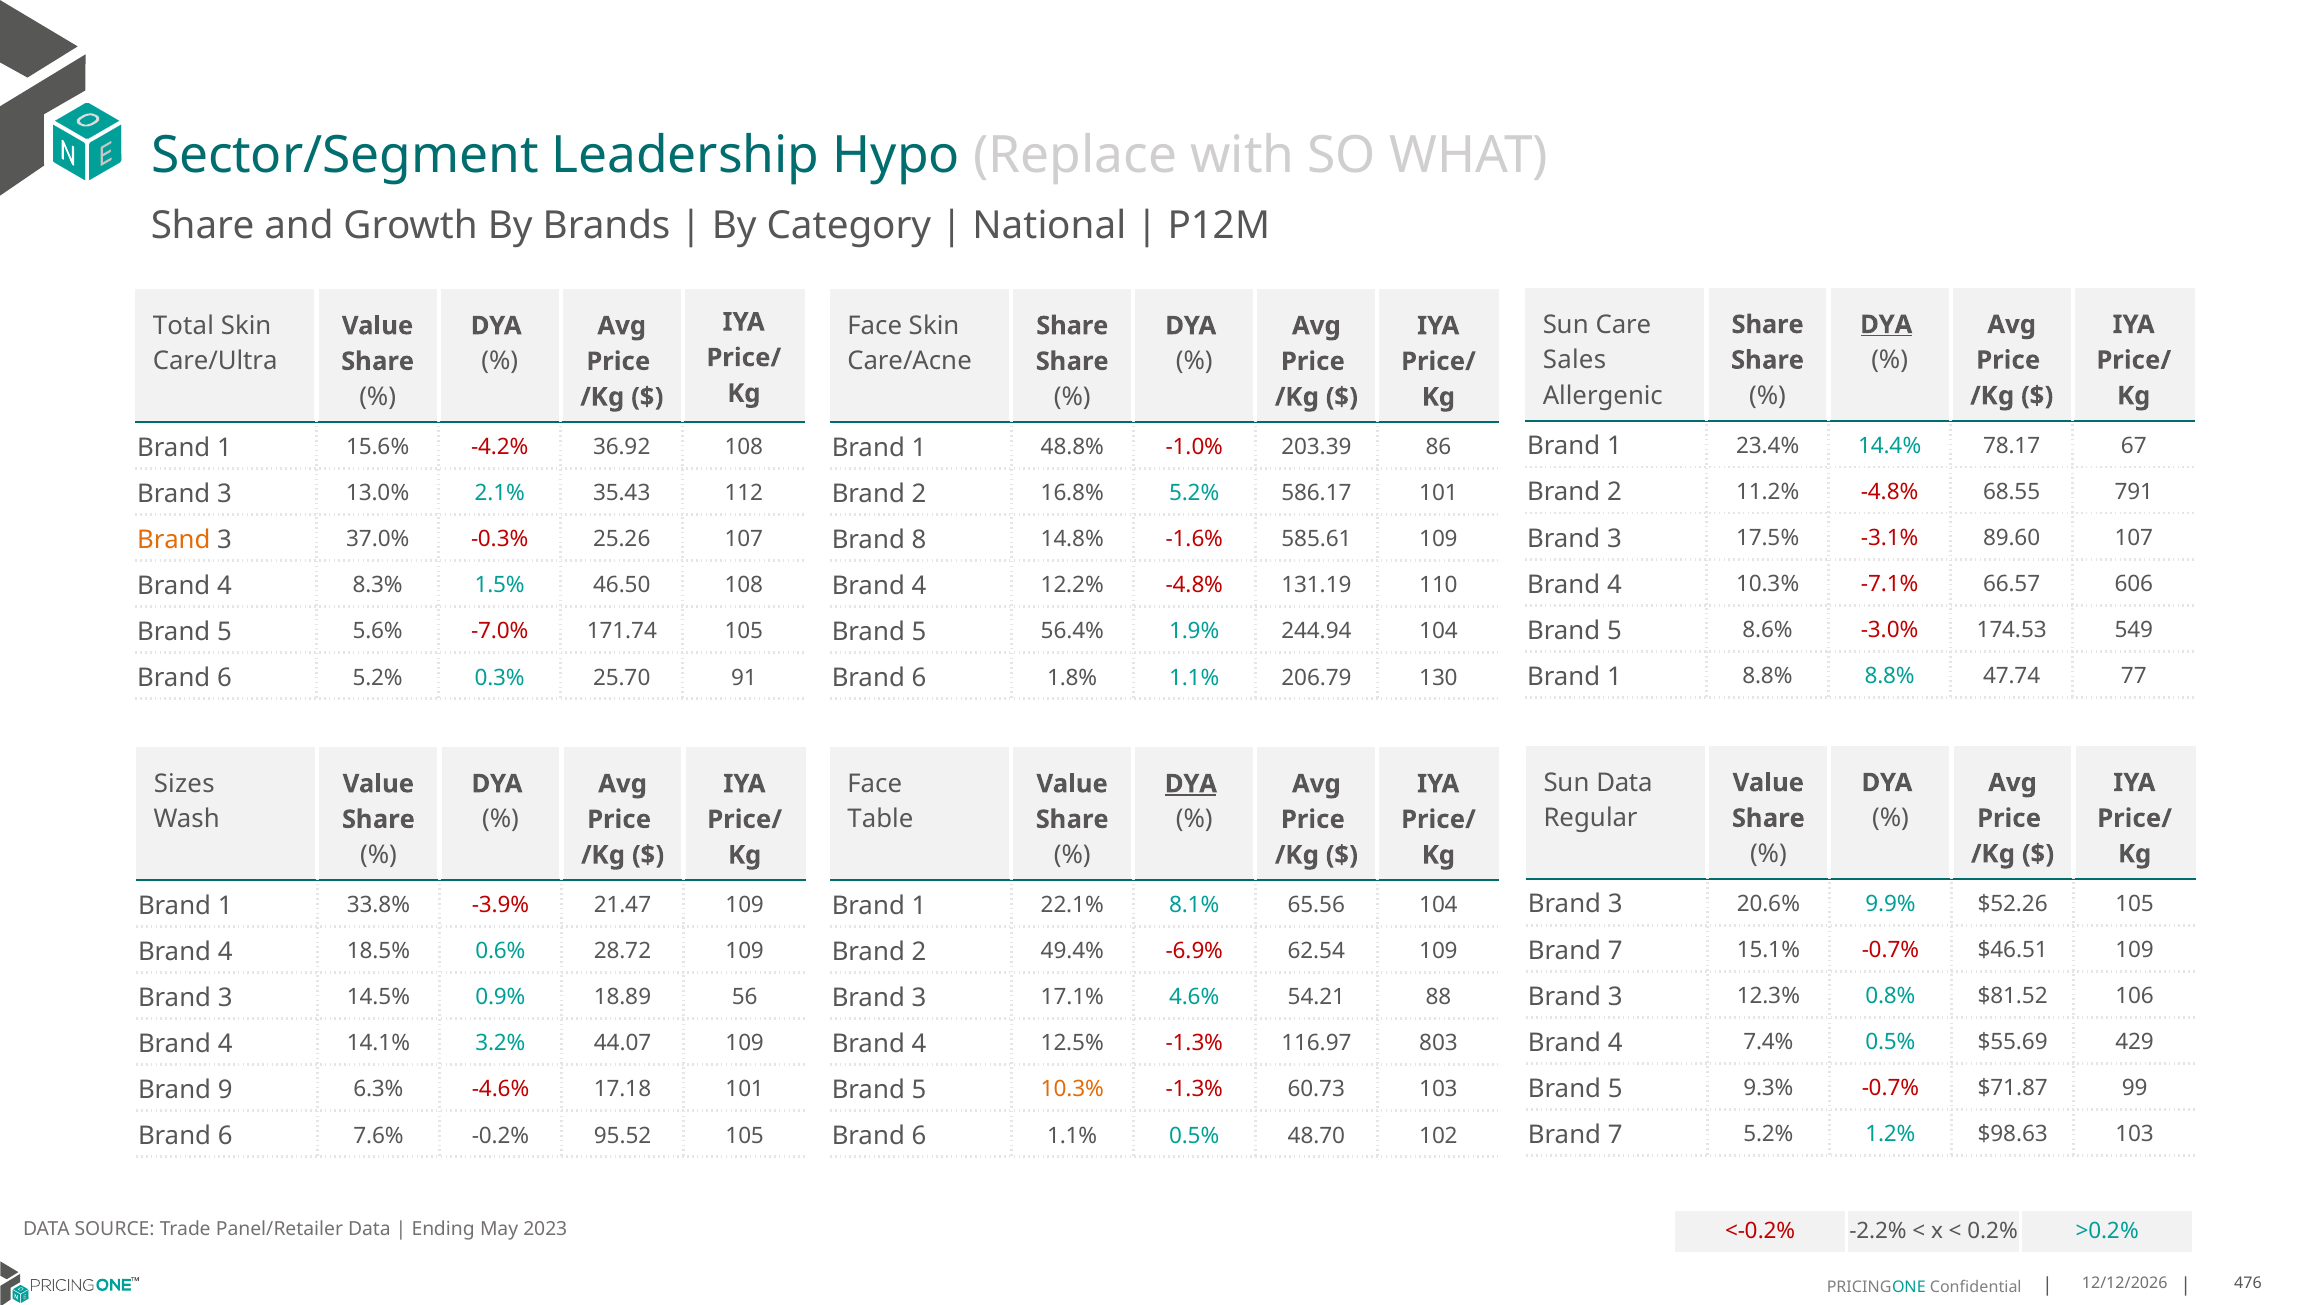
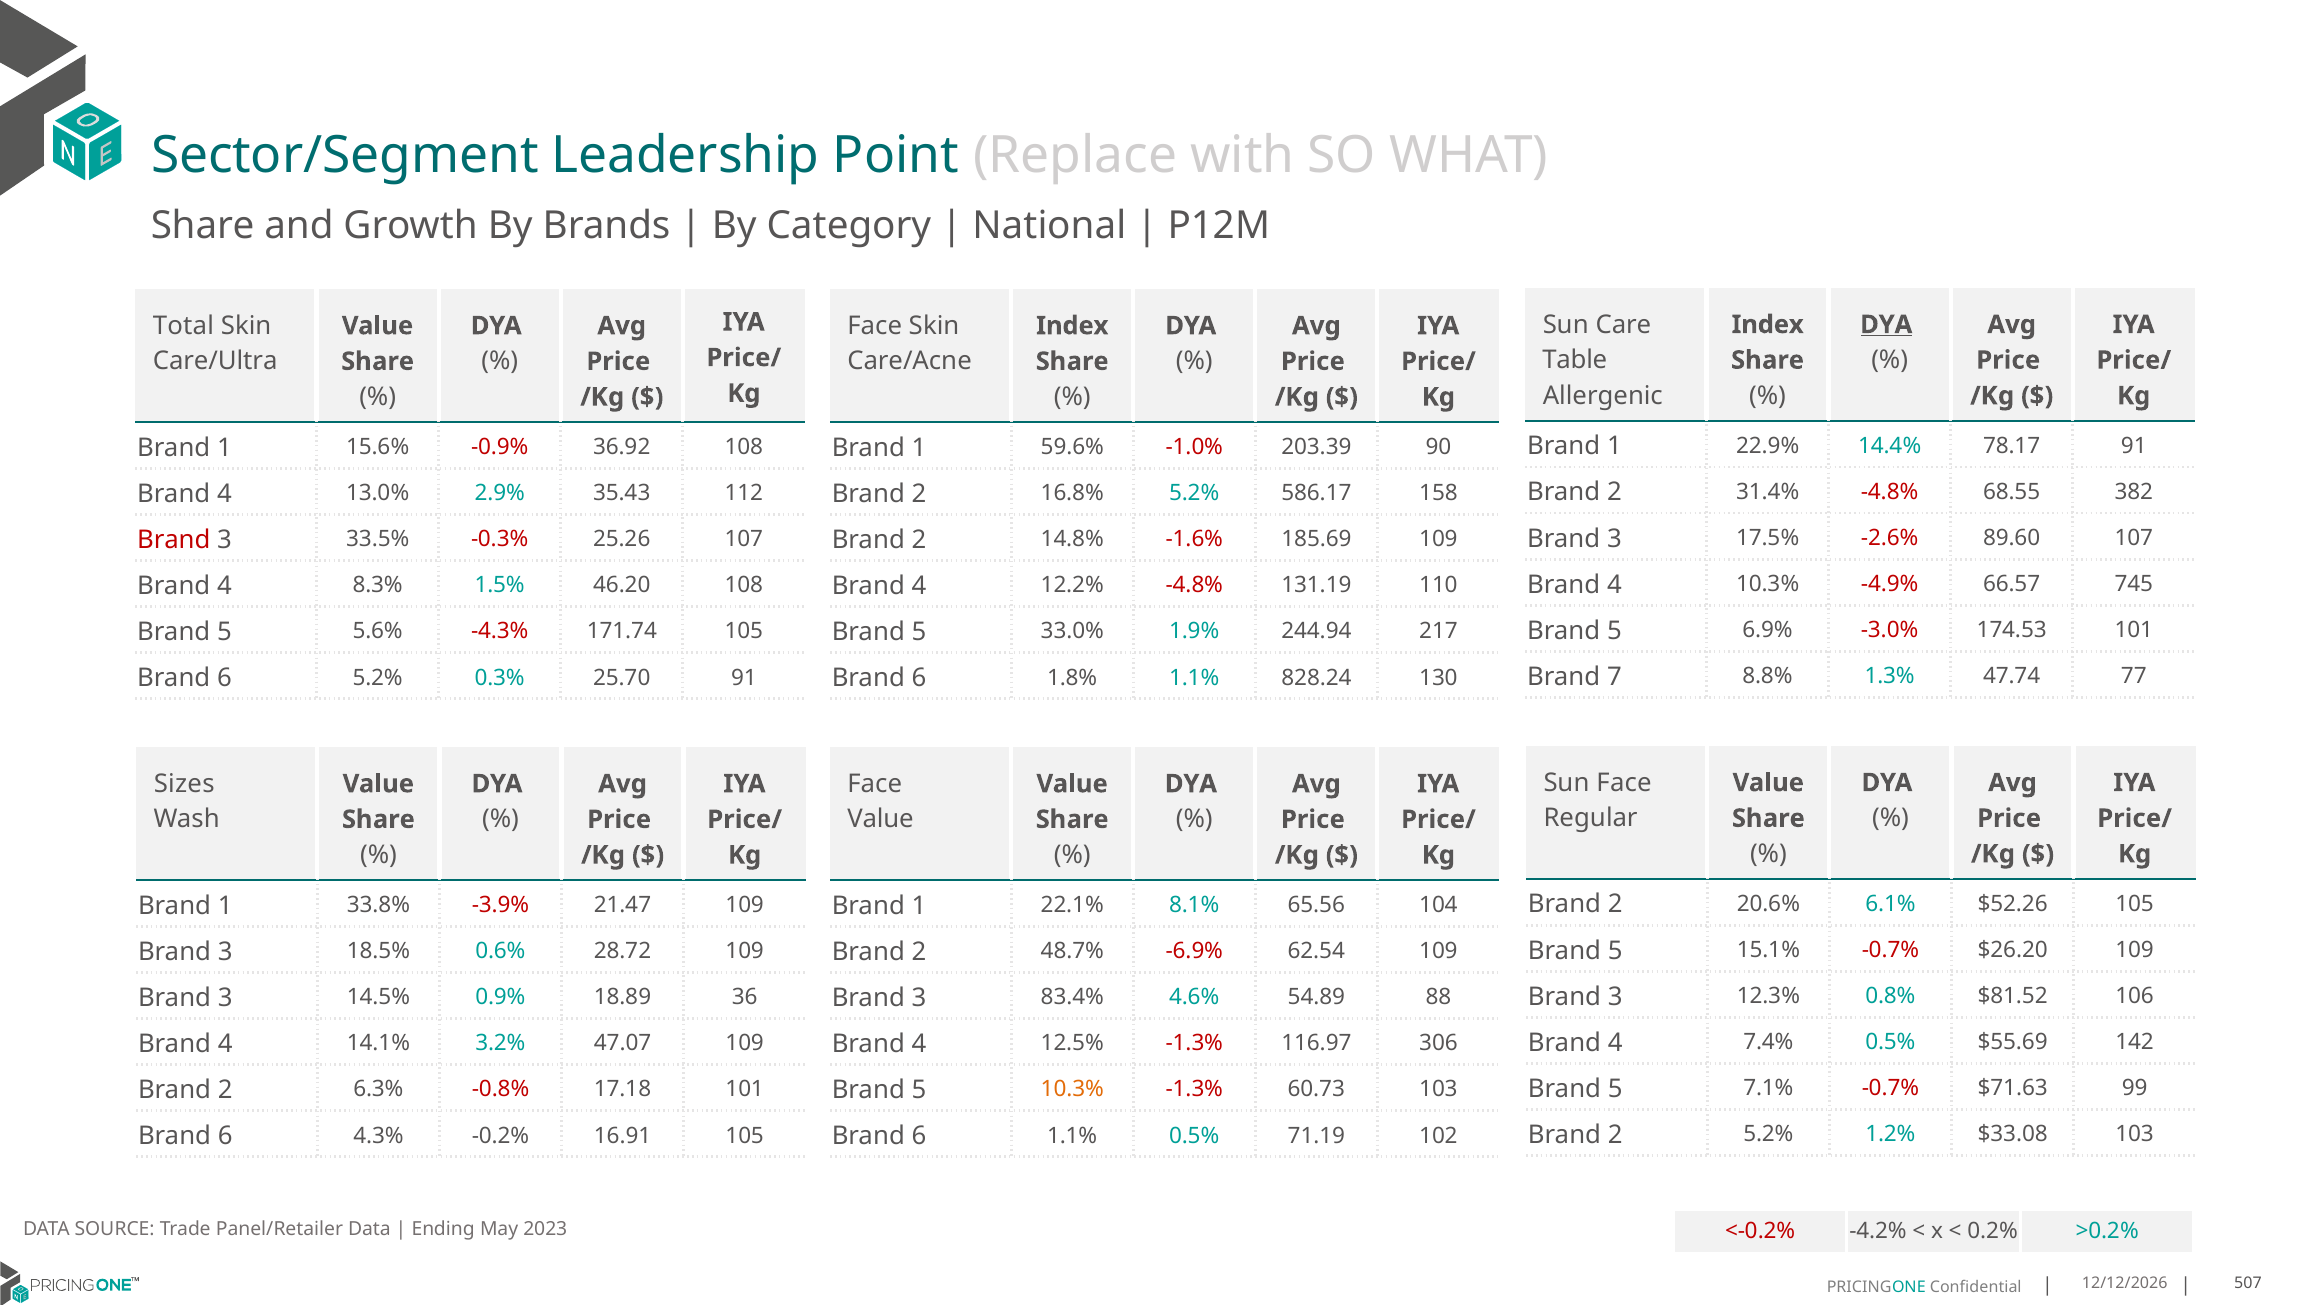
Hypo: Hypo -> Point (896, 156)
Share: Share -> Index (1768, 324)
Share: Share -> Index (1072, 326)
Sales: Sales -> Table (1575, 360)
23.4%: 23.4% -> 22.9% (1768, 446)
78.17 67: 67 -> 91 (2134, 446)
-4.2%: -4.2% -> -0.9% (500, 447)
48.8%: 48.8% -> 59.6% (1072, 447)
86: 86 -> 90 (1439, 447)
11.2%: 11.2% -> 31.4% (1768, 492)
791: 791 -> 382 (2134, 492)
3: 3 -> 4 (224, 493)
2.1%: 2.1% -> 2.9% (500, 493)
586.17 101: 101 -> 158 (1438, 493)
-3.1%: -3.1% -> -2.6% (1890, 538)
Brand colour: orange -> red (174, 540)
37.0%: 37.0% -> 33.5% (378, 539)
8: 8 -> 2 (919, 540)
585.61: 585.61 -> 185.69 (1316, 539)
-7.1%: -7.1% -> -4.9% (1890, 584)
606: 606 -> 745 (2134, 584)
46.50: 46.50 -> 46.20 (622, 585)
8.6%: 8.6% -> 6.9% (1768, 630)
174.53 549: 549 -> 101 (2134, 630)
-7.0%: -7.0% -> -4.3% (500, 631)
56.4%: 56.4% -> 33.0% (1072, 631)
244.94 104: 104 -> 217 (1438, 631)
1: 1 -> 7 (1614, 677)
8.8% 8.8%: 8.8% -> 1.3% (1890, 676)
206.79: 206.79 -> 828.24 (1316, 677)
Sun Data: Data -> Face (1624, 782)
DYA underline: present -> none (1191, 784)
Table: Table -> Value (881, 819)
3: 3 -> 2 (1615, 904)
9.9%: 9.9% -> 6.1% (1890, 904)
7: 7 -> 5 (1615, 950)
$46.51: $46.51 -> $26.20 (2013, 950)
4: 4 -> 3 (225, 951)
49.4%: 49.4% -> 48.7% (1072, 951)
56: 56 -> 36 (745, 997)
17.1%: 17.1% -> 83.4% (1072, 997)
54.21: 54.21 -> 54.89 (1316, 997)
429: 429 -> 142 (2135, 1042)
44.07: 44.07 -> 47.07 (623, 1043)
803: 803 -> 306 (1438, 1043)
9.3%: 9.3% -> 7.1% (1768, 1088)
$71.87: $71.87 -> $71.63 (2013, 1088)
9: 9 -> 2 (225, 1090)
-4.6%: -4.6% -> -0.8% (501, 1089)
7: 7 -> 2 (1615, 1135)
$98.63: $98.63 -> $33.08 (2013, 1134)
7.6%: 7.6% -> 4.3% (378, 1135)
95.52: 95.52 -> 16.91 (623, 1135)
48.70: 48.70 -> 71.19 (1316, 1135)
-2.2%: -2.2% -> -4.2% (1878, 1231)
476: 476 -> 507 (2248, 1283)
